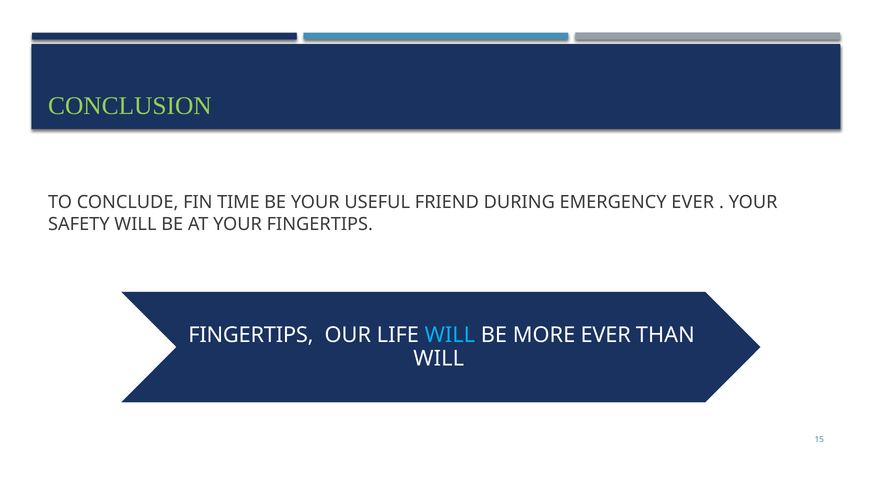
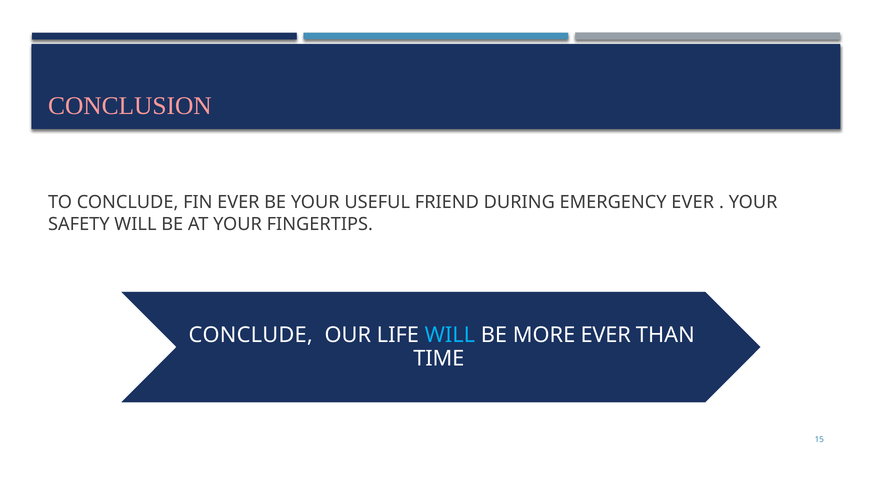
CONCLUSION colour: light green -> pink (130, 106)
FIN TIME: TIME -> EVER (238, 202)
FINGERTIPS: FINGERTIPS -> CONCLUDE (251, 335)
WILL: WILL -> TIME (439, 358)
